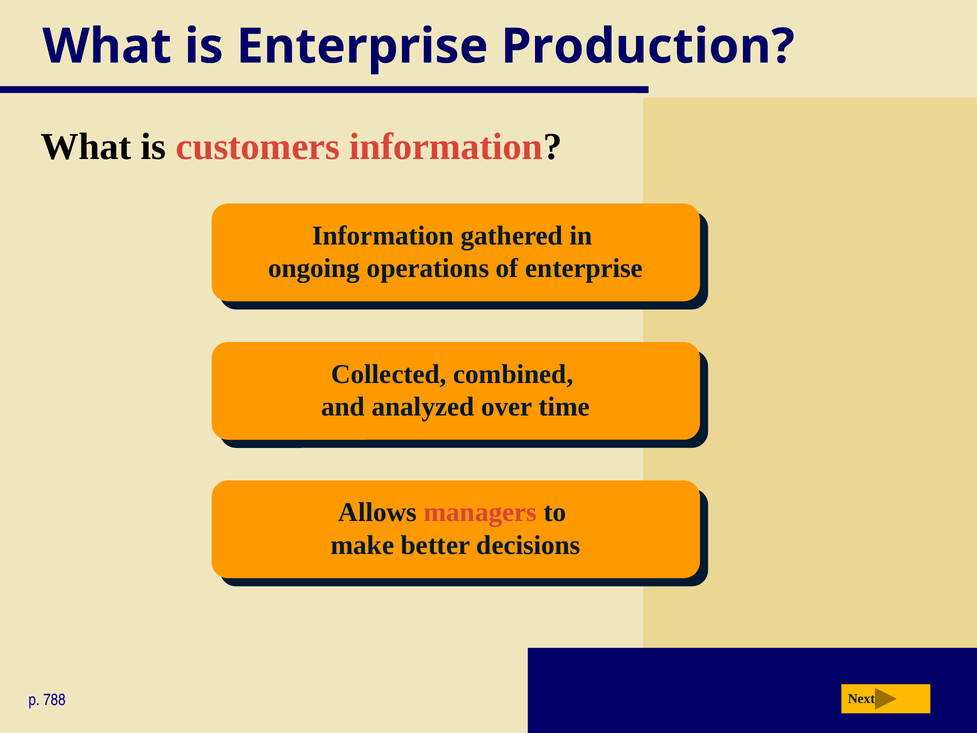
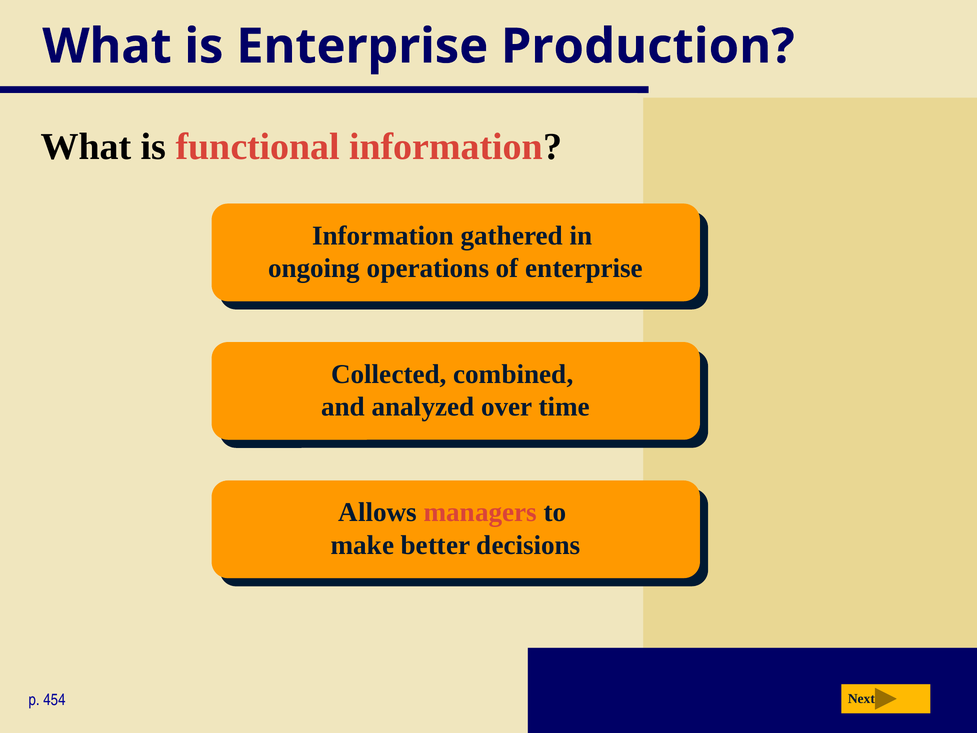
customers: customers -> functional (258, 147)
788: 788 -> 454 (54, 700)
